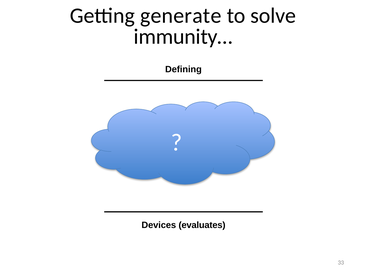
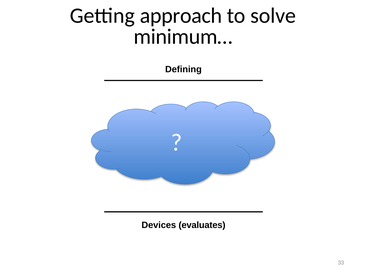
generate: generate -> approach (181, 16)
immunity…: immunity… -> minimum… (183, 37)
